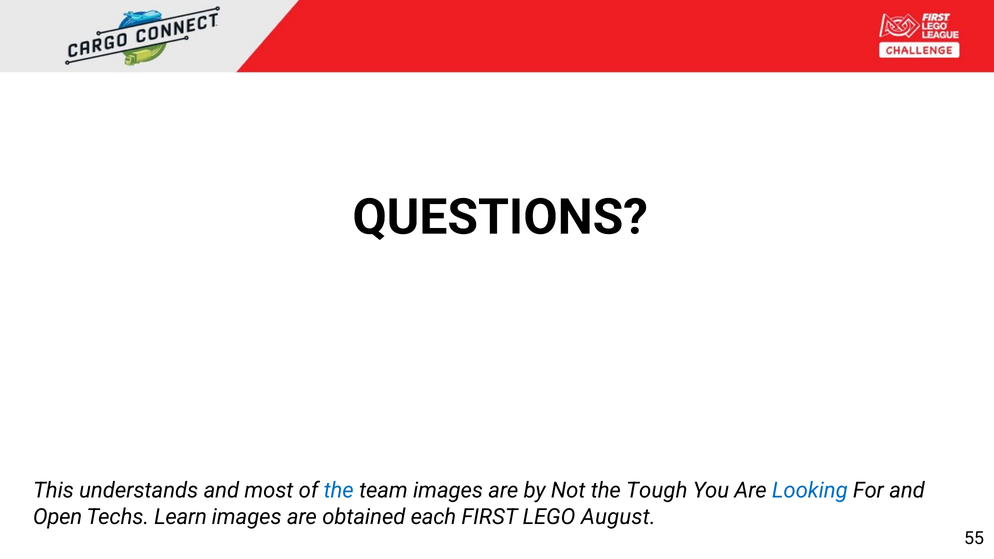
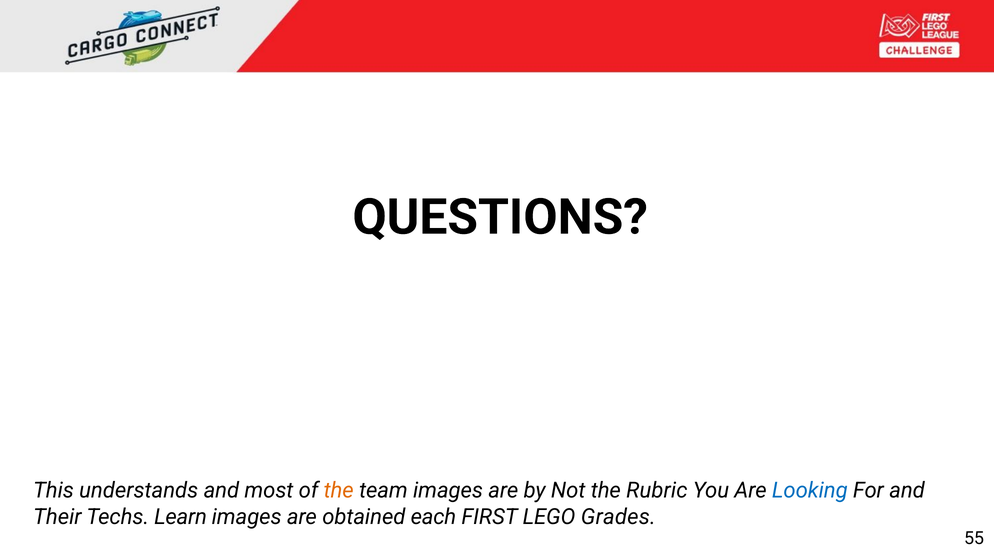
the colour: blue -> orange (339, 491)
Tough: Tough -> Rubric (657, 491)
Open: Open -> Their (57, 517)
August: August -> Grades (618, 517)
